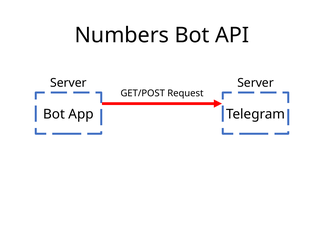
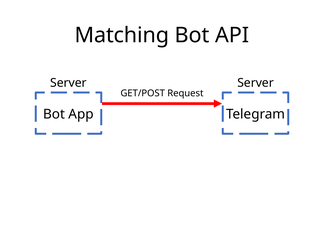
Numbers: Numbers -> Matching (122, 35)
